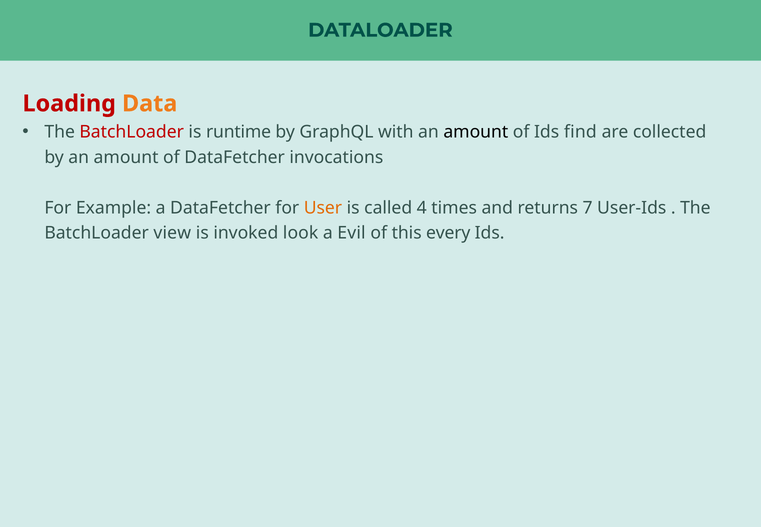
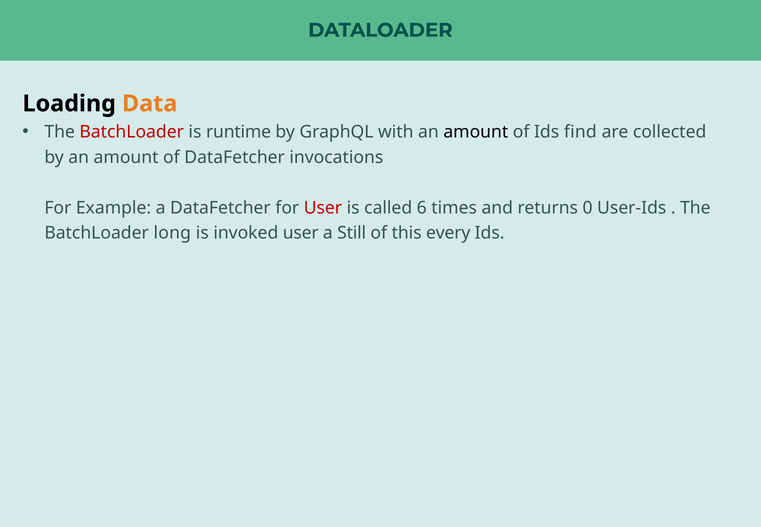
Loading colour: red -> black (69, 104)
User colour: orange -> red (323, 208)
4: 4 -> 6 (422, 208)
7: 7 -> 0 (588, 208)
view: view -> long (172, 233)
invoked look: look -> user (301, 233)
Evil: Evil -> Still (352, 233)
